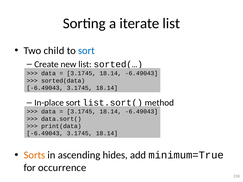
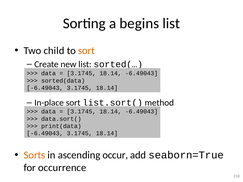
iterate: iterate -> begins (139, 24)
sort colour: blue -> orange (86, 51)
hides: hides -> occur (115, 155)
minimum=True: minimum=True -> seaborn=True (186, 155)
